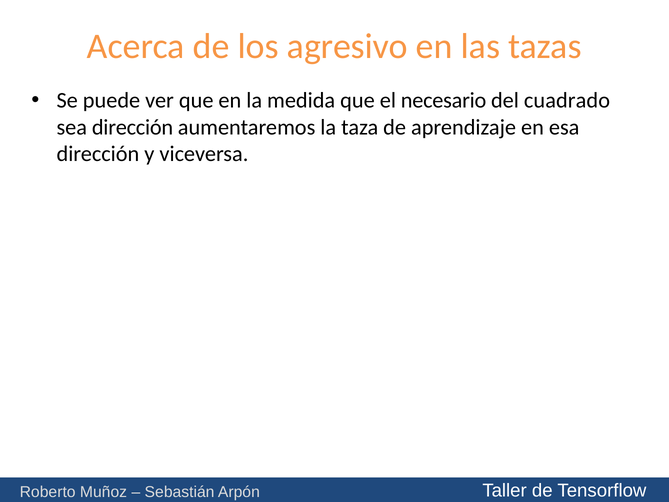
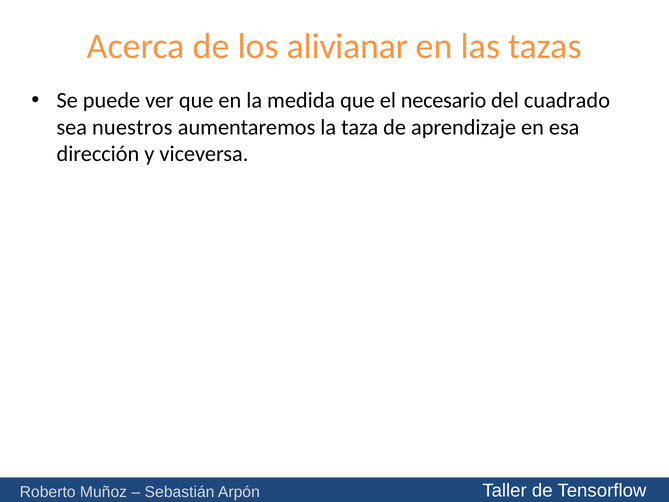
agresivo: agresivo -> alivianar (348, 46)
sea dirección: dirección -> nuestros (132, 127)
